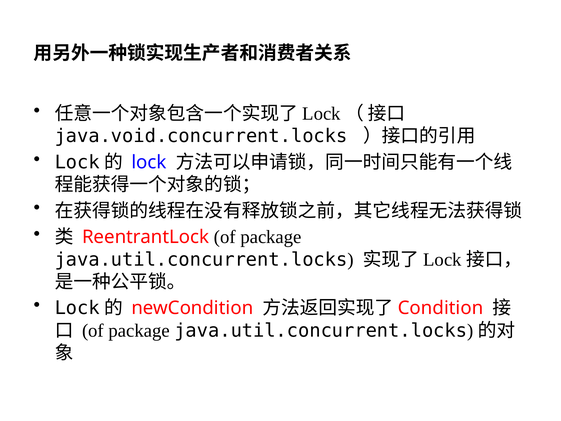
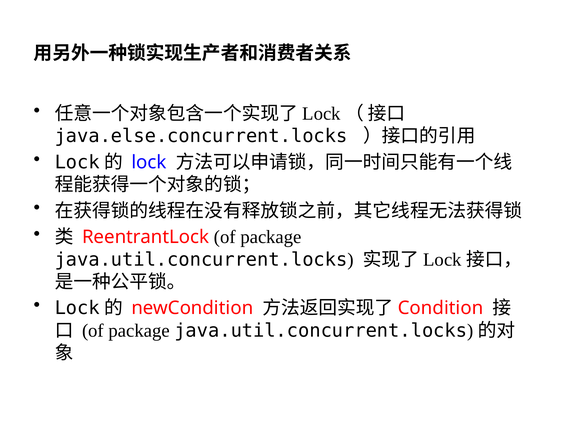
java.void.concurrent.locks: java.void.concurrent.locks -> java.else.concurrent.locks (201, 136)
